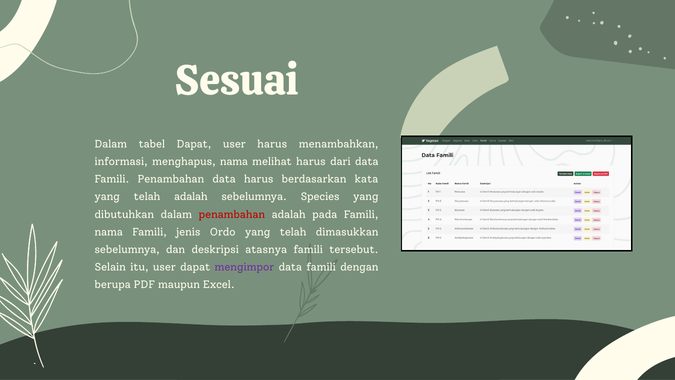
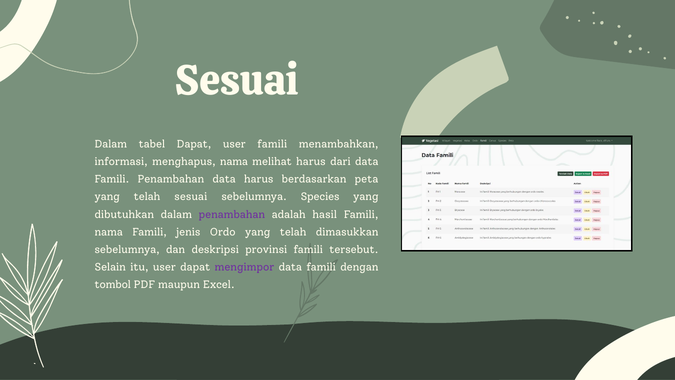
user harus: harus -> famili (272, 144)
kata: kata -> peta (366, 179)
telah adalah: adalah -> sesuai (191, 197)
penambahan colour: red -> purple (232, 214)
pada: pada -> hasil (325, 214)
atasnya: atasnya -> provinsi (266, 249)
berupa: berupa -> tombol (113, 285)
